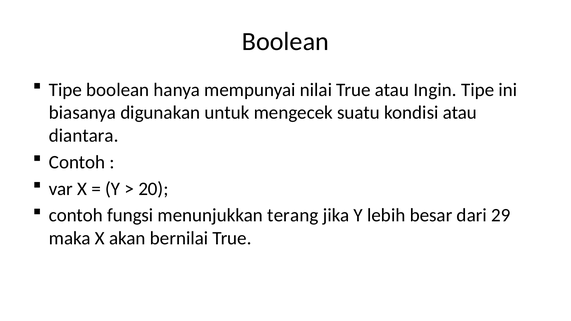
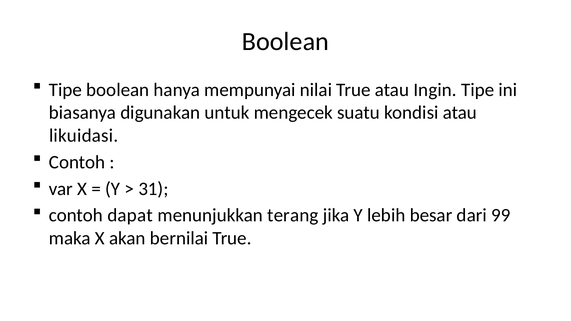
diantara: diantara -> likuidasi (84, 136)
20: 20 -> 31 (153, 189)
fungsi: fungsi -> dapat (130, 215)
29: 29 -> 99 (501, 215)
